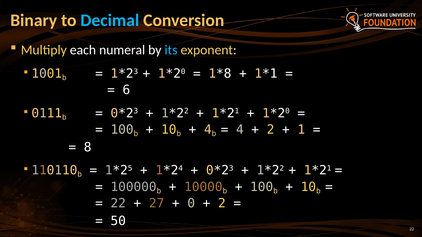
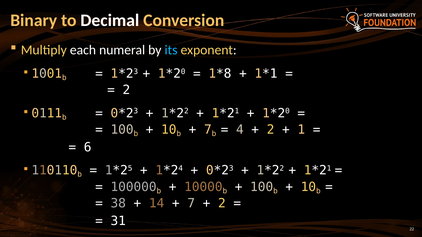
Decimal colour: light blue -> white (110, 21)
6: 6 -> 2 (126, 90)
4: 4 -> 7 (208, 130)
8: 8 -> 6 (88, 147)
22: 22 -> 38 (118, 204)
27: 27 -> 14 (157, 204)
0: 0 -> 7 (191, 204)
50: 50 -> 31 (118, 221)
